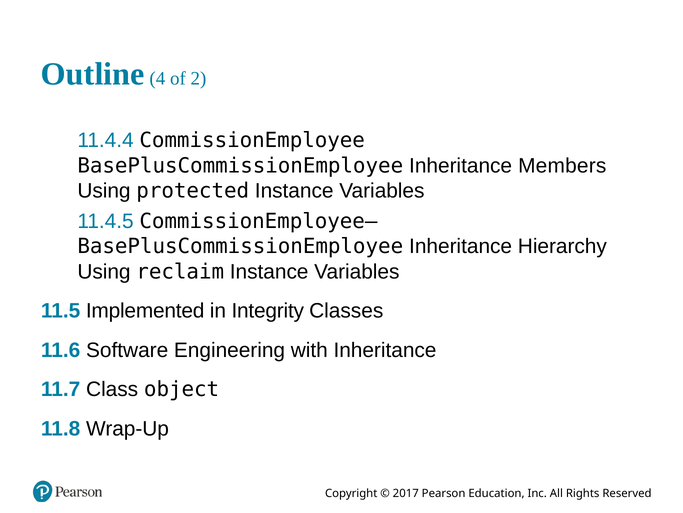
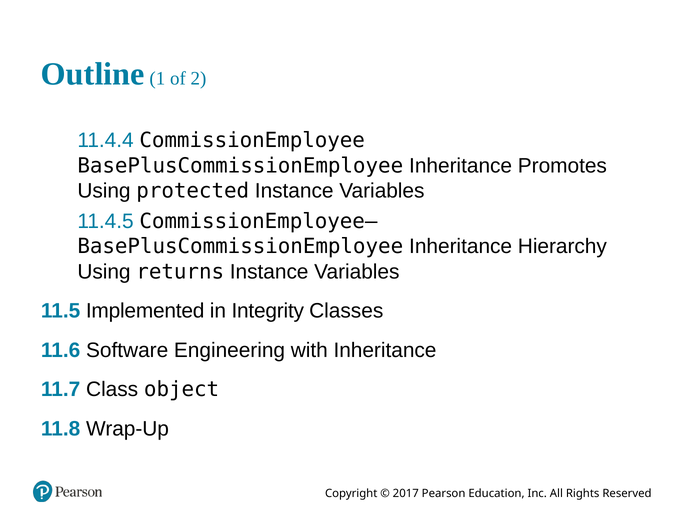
4: 4 -> 1 (157, 78)
Members: Members -> Promotes (562, 165)
reclaim: reclaim -> returns (180, 271)
